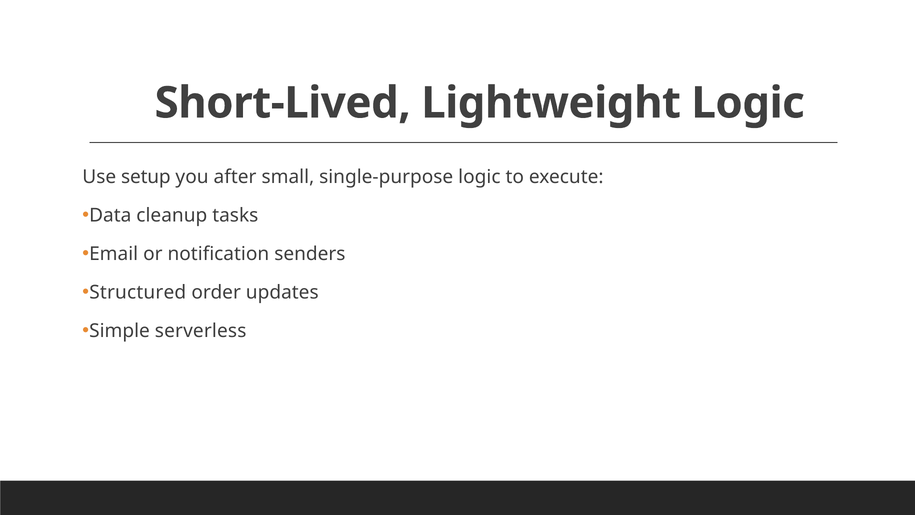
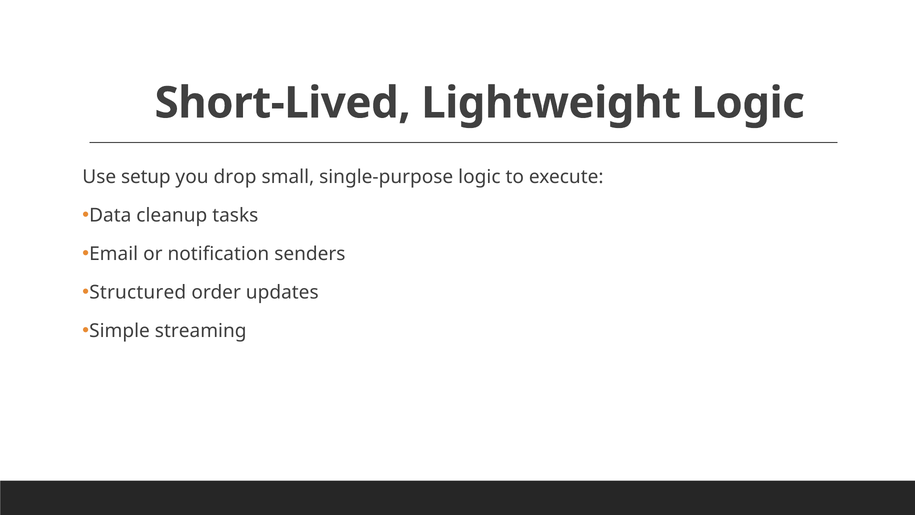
after: after -> drop (235, 177)
serverless: serverless -> streaming (201, 331)
